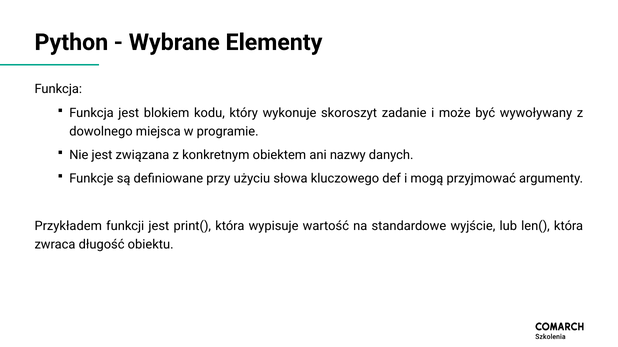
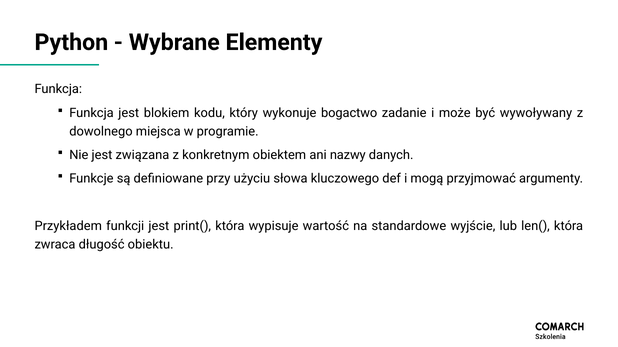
skoroszyt: skoroszyt -> bogactwo (349, 113)
